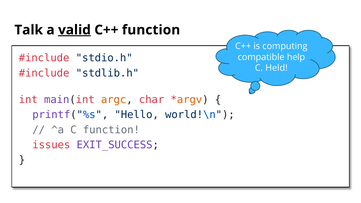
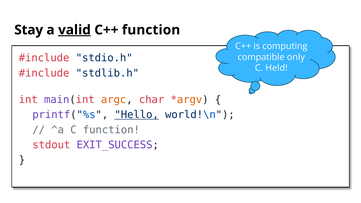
Talk: Talk -> Stay (29, 30)
help: help -> only (296, 57)
Hello underline: none -> present (137, 115)
issues: issues -> stdout (51, 145)
